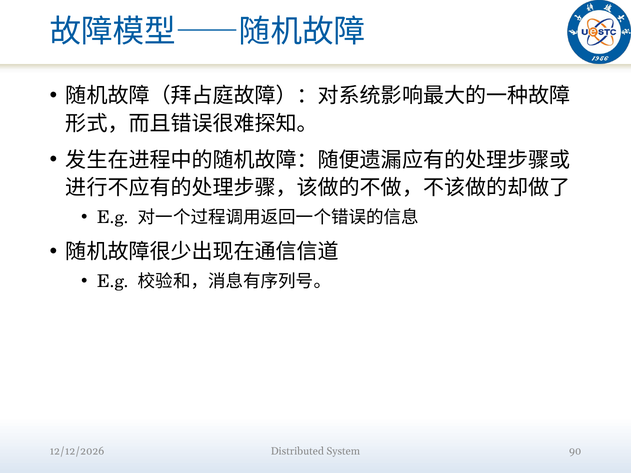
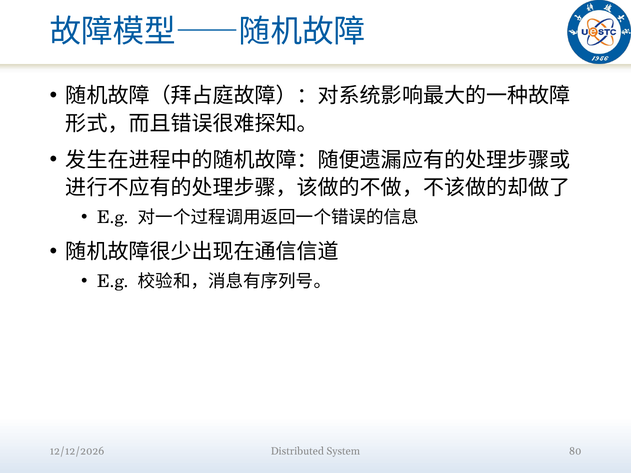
90: 90 -> 80 (575, 452)
